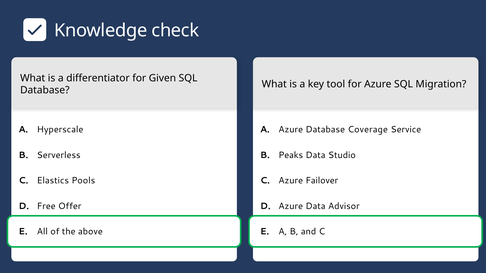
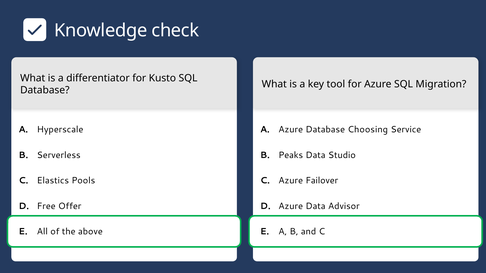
Given: Given -> Kusto (162, 78)
Coverage: Coverage -> Choosing (368, 130)
